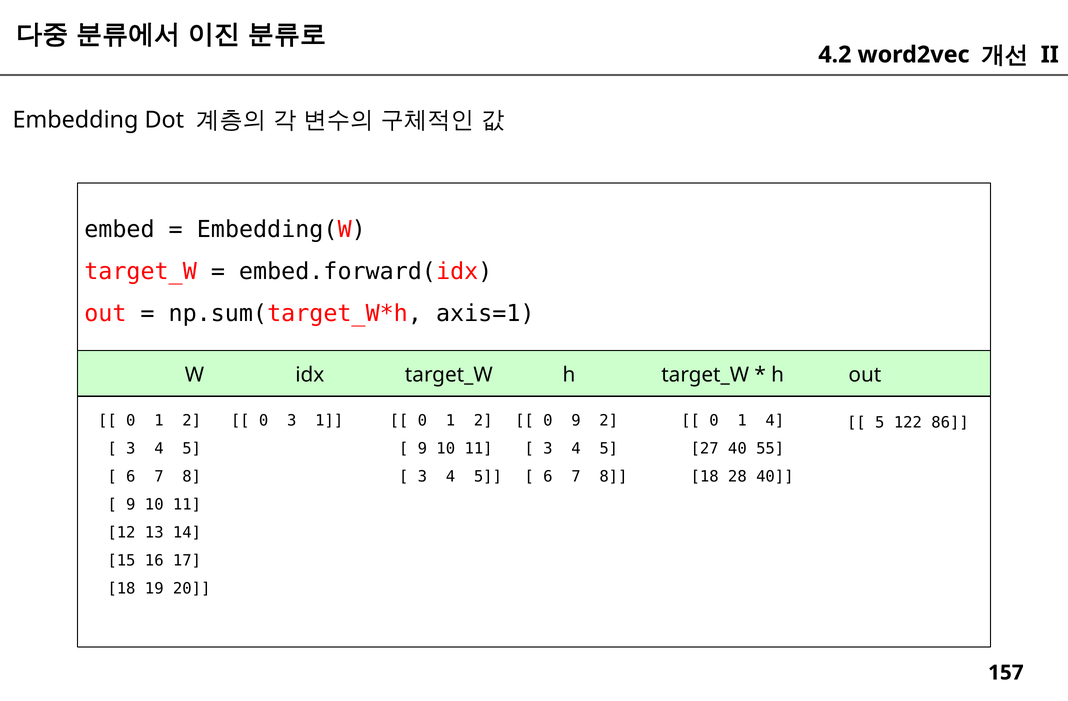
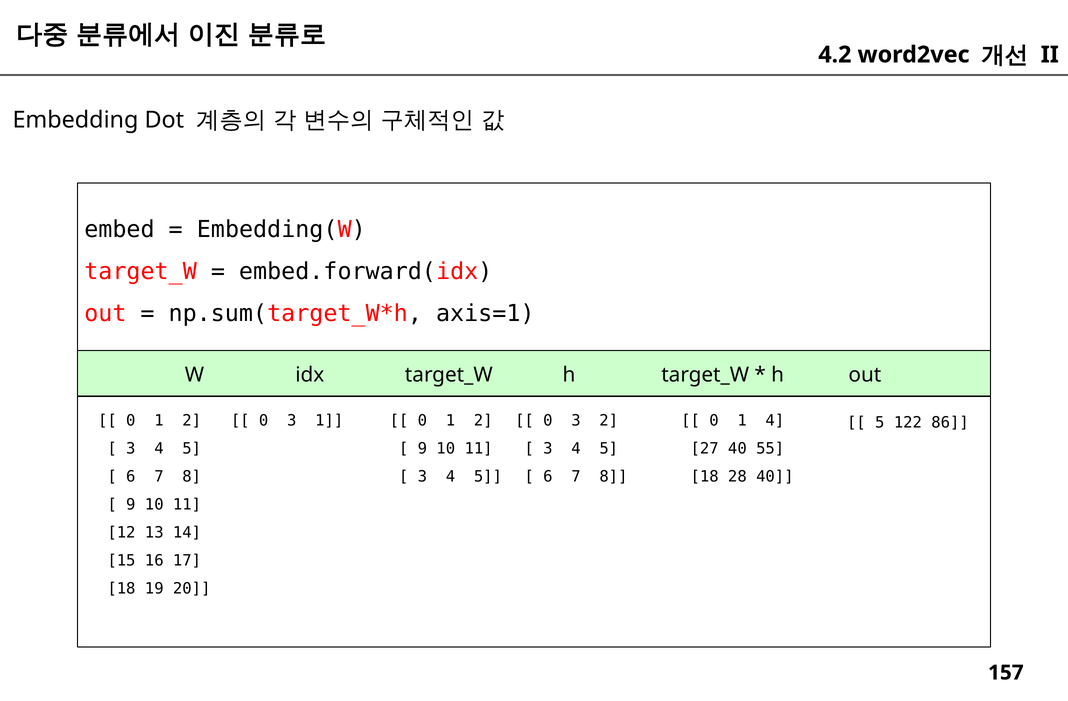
9: 9 -> 3 (576, 421)
